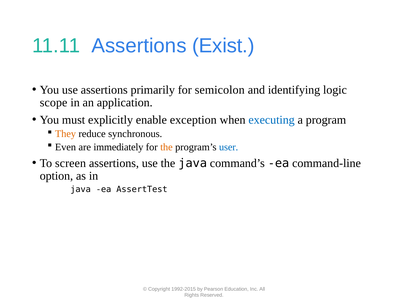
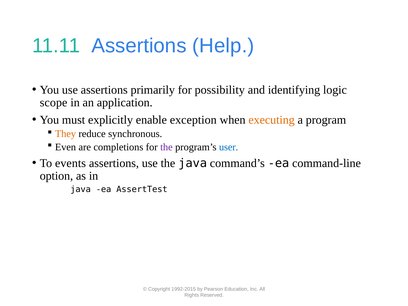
Exist: Exist -> Help (223, 46)
semicolon: semicolon -> possibility (220, 90)
executing colour: blue -> orange (272, 120)
immediately: immediately -> completions (118, 147)
the colour: orange -> purple (166, 147)
screen: screen -> events (71, 163)
